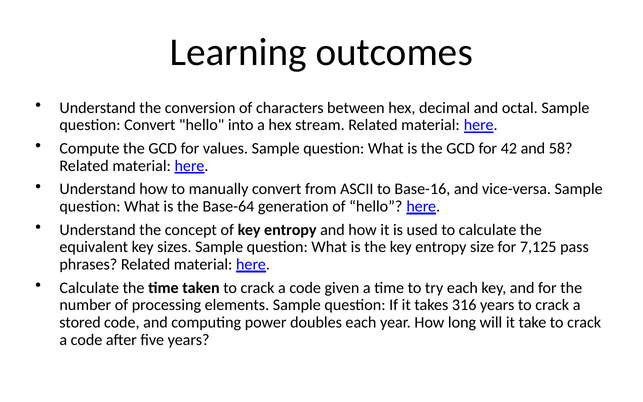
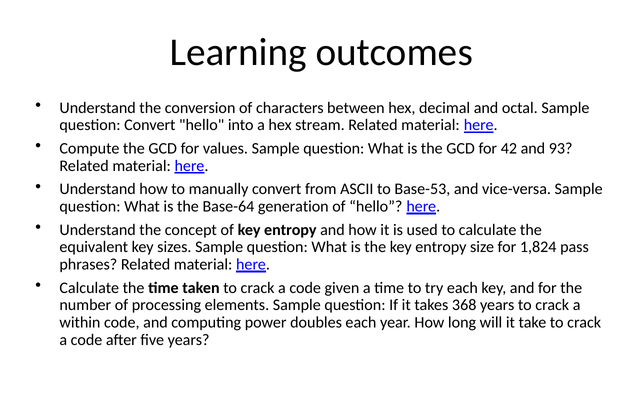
58: 58 -> 93 (561, 148)
Base-16: Base-16 -> Base-53 (422, 189)
7,125: 7,125 -> 1,824 (538, 247)
316: 316 -> 368 (464, 305)
stored: stored -> within (80, 322)
